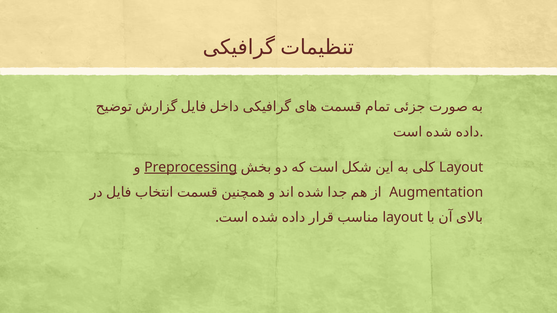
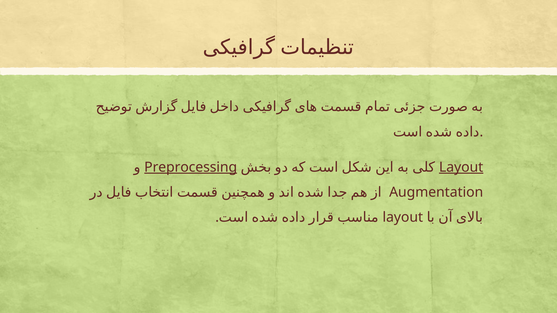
Layout underline: none -> present (461, 167)
